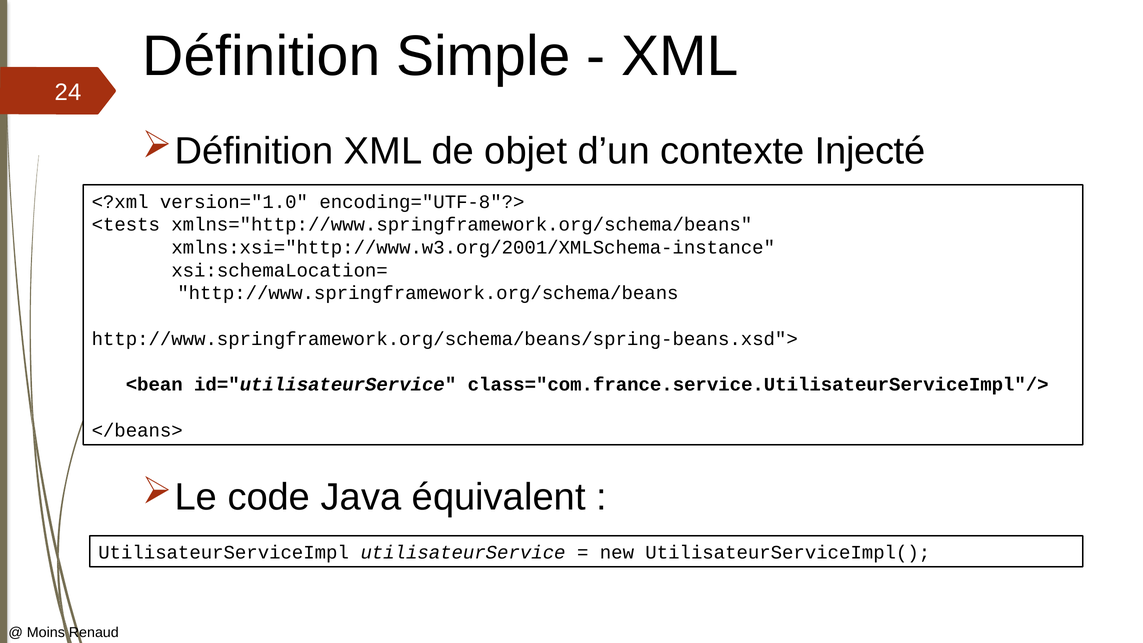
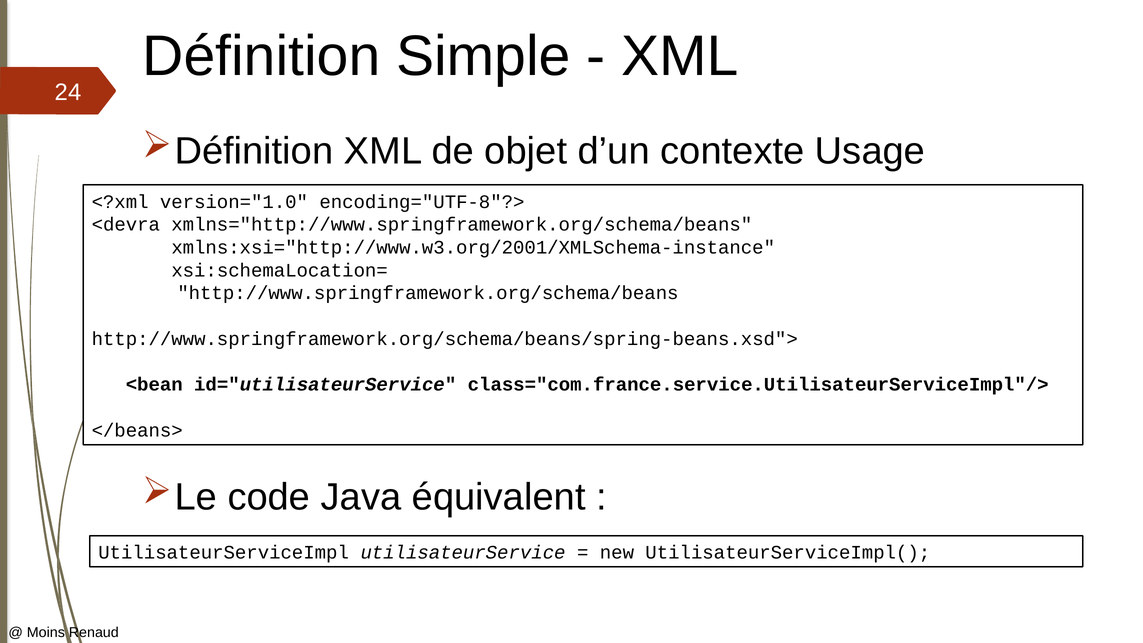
Injecté: Injecté -> Usage (870, 151)
<tests: <tests -> <devra (126, 225)
